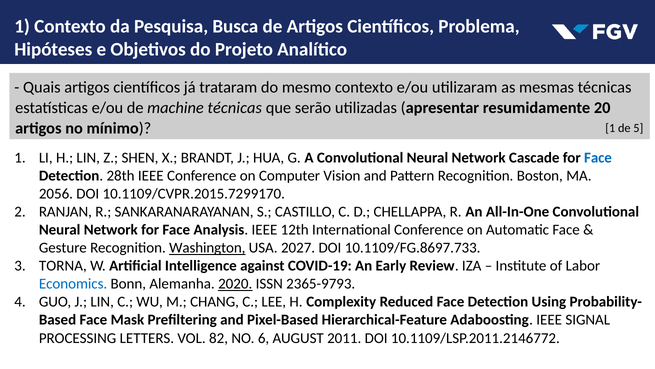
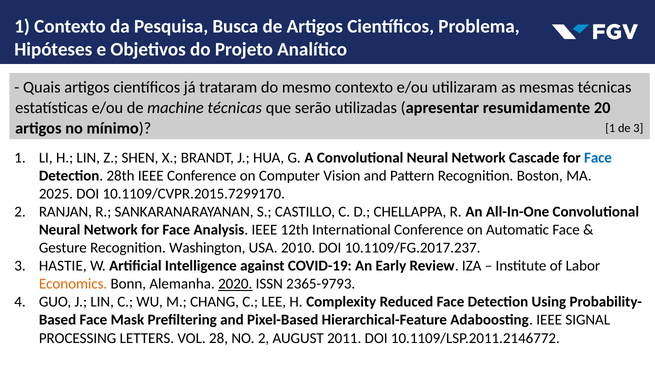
de 5: 5 -> 3 (638, 128)
2056: 2056 -> 2025 (56, 193)
Washington underline: present -> none (207, 248)
2027: 2027 -> 2010 (298, 248)
10.1109/FG.8697.733: 10.1109/FG.8697.733 -> 10.1109/FG.2017.237 (413, 248)
TORNA: TORNA -> HASTIE (63, 266)
Economics colour: blue -> orange (73, 284)
82: 82 -> 28 (219, 338)
NO 6: 6 -> 2 (264, 338)
